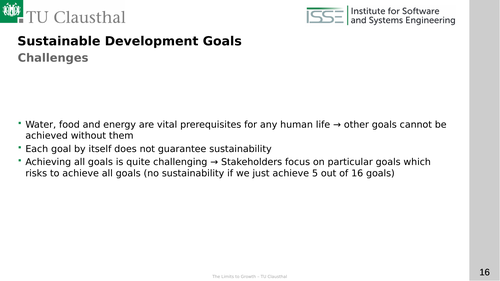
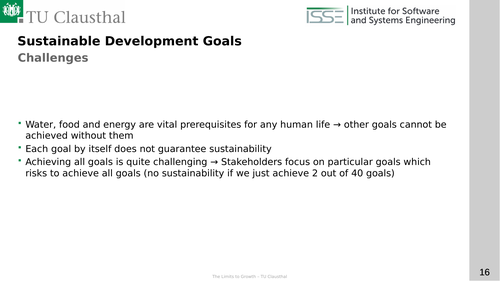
5: 5 -> 2 (315, 174)
of 16: 16 -> 40 (357, 174)
